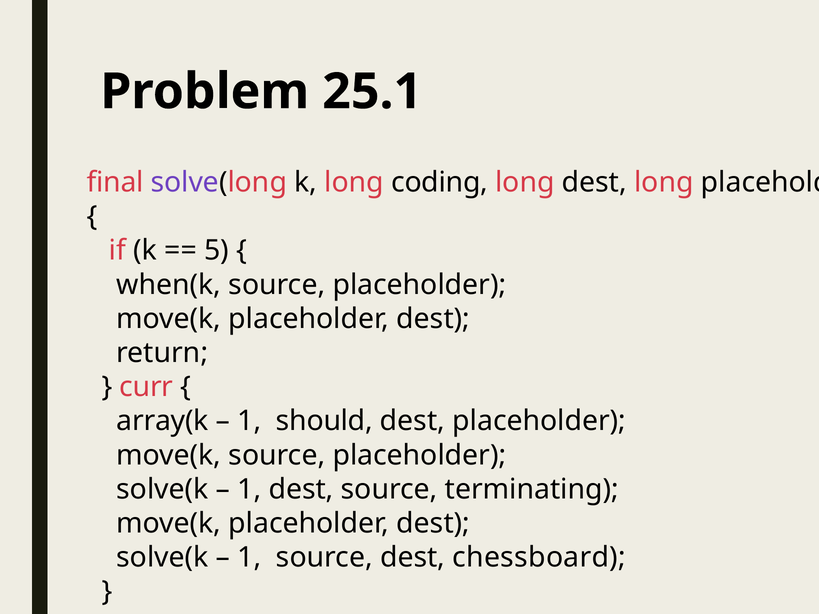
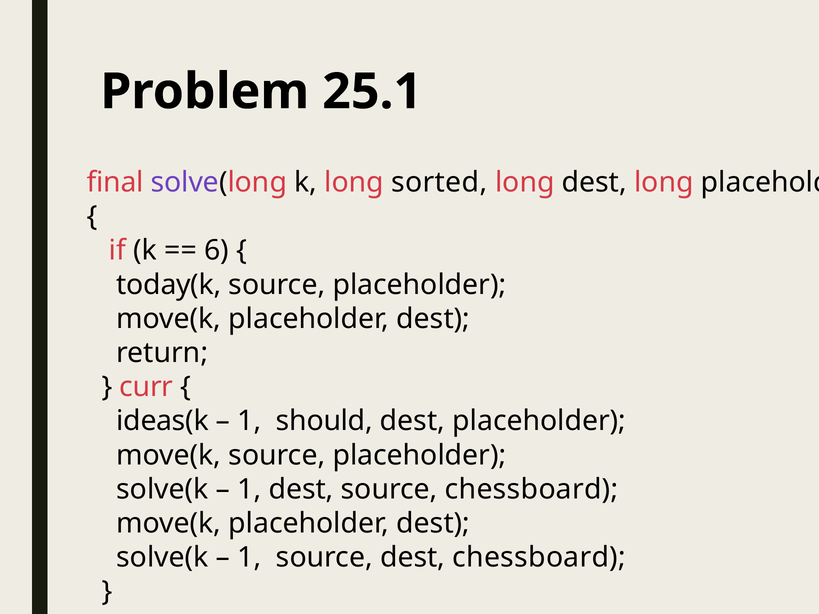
coding: coding -> sorted (439, 182)
5: 5 -> 6 (217, 251)
when(k: when(k -> today(k (169, 285)
array(k: array(k -> ideas(k (163, 421)
source terminating: terminating -> chessboard (532, 489)
